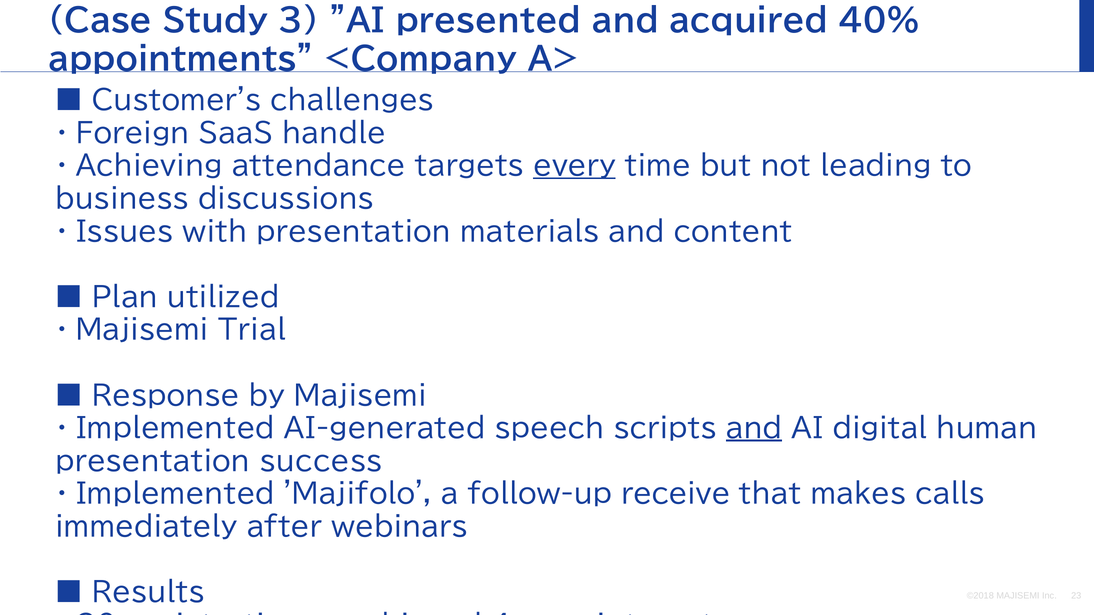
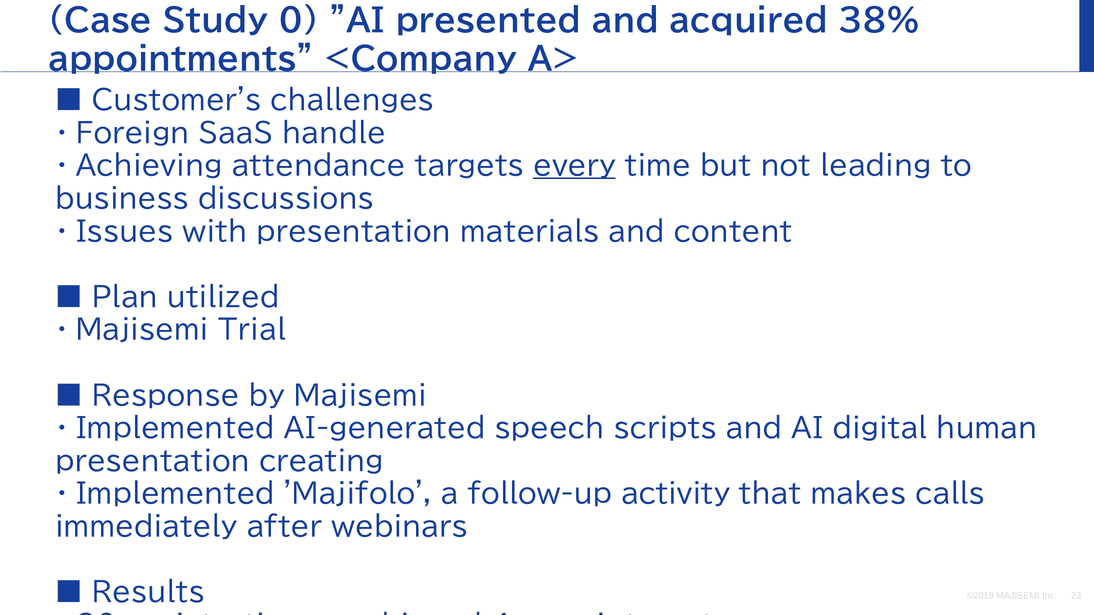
3: 3 -> 0 (299, 21)
40%: 40% -> 38% (879, 21)
and underline: present -> none (754, 429)
success: success -> creating (321, 462)
receive: receive -> activity (676, 495)
